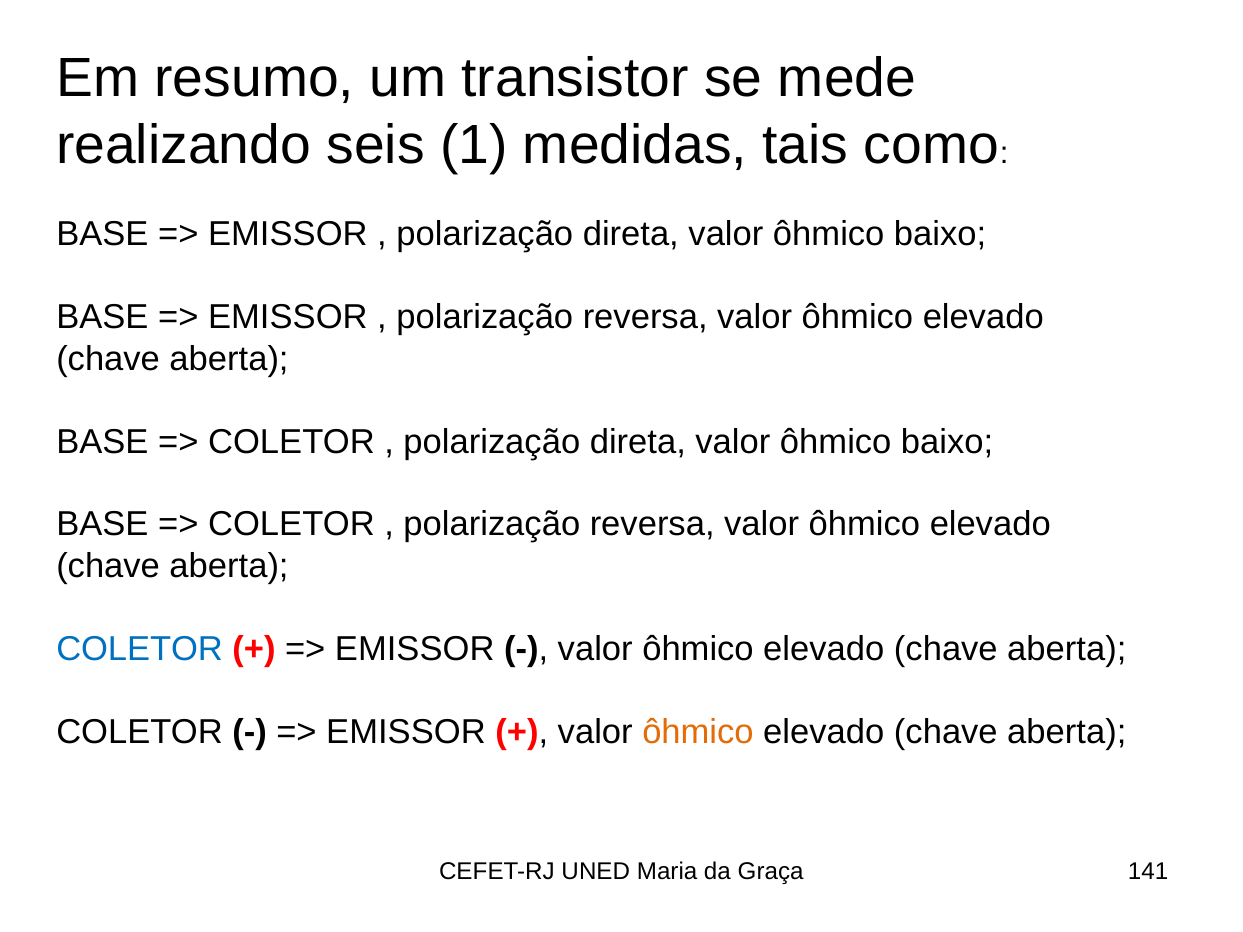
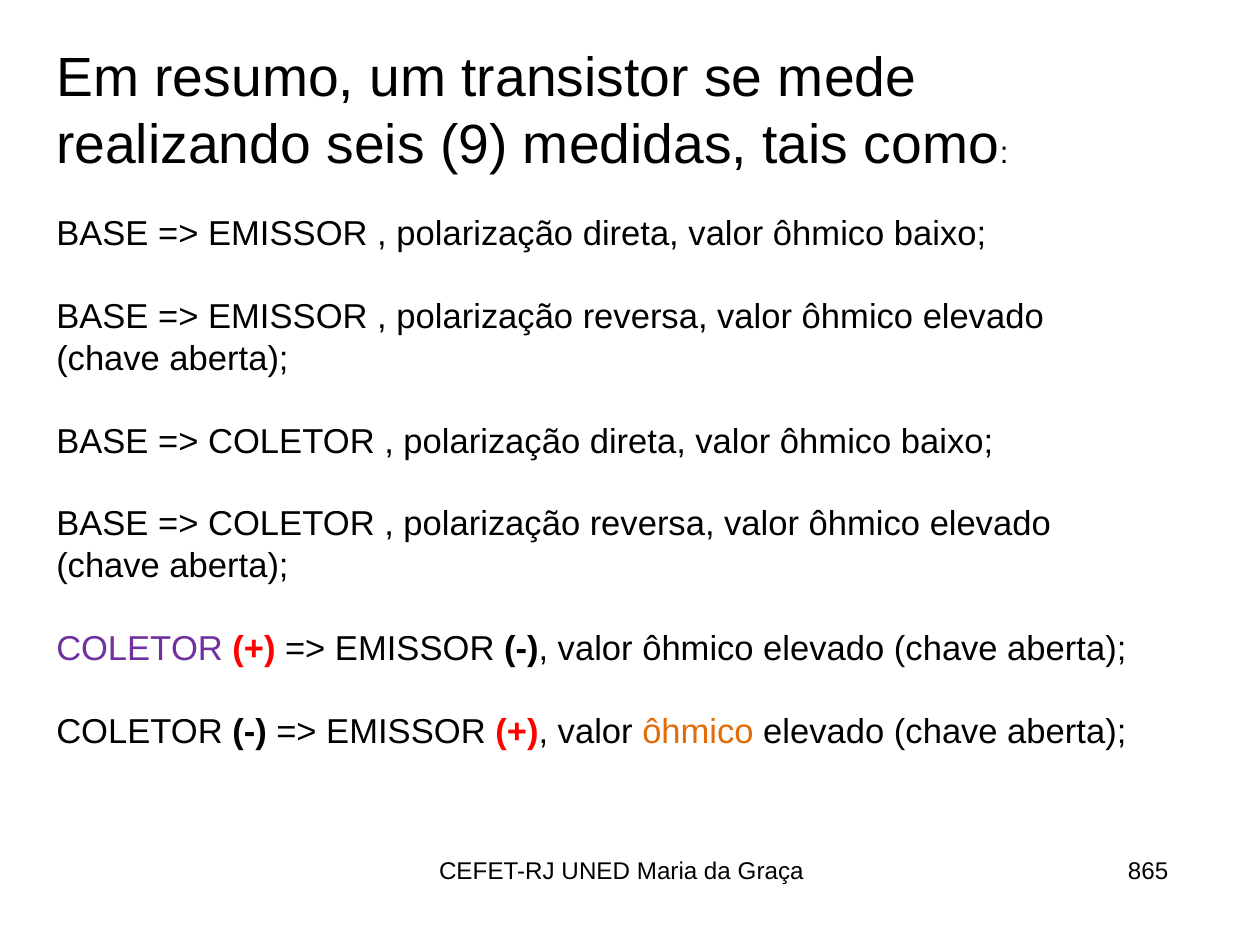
1: 1 -> 9 (474, 145)
COLETOR colour: blue -> purple (140, 649)
141: 141 -> 865 (1148, 871)
